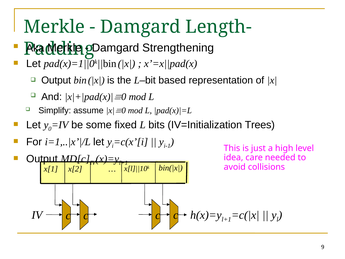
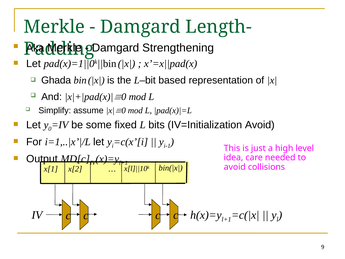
Output: Output -> Ghada (56, 80)
IV=Initialization Trees: Trees -> Avoid (260, 125)
